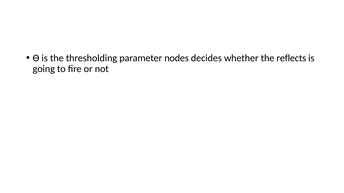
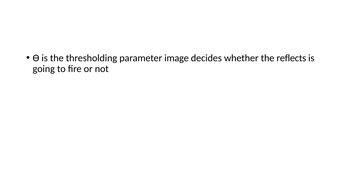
nodes: nodes -> image (177, 58)
